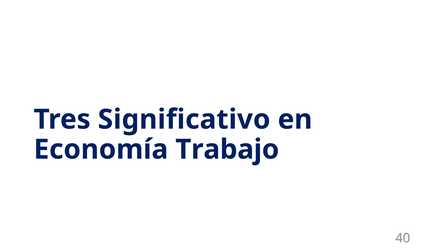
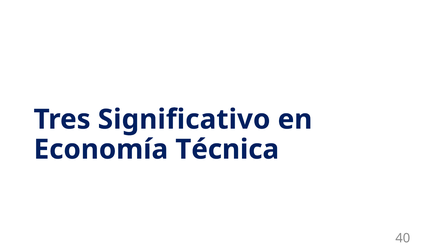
Trabajo: Trabajo -> Técnica (227, 149)
